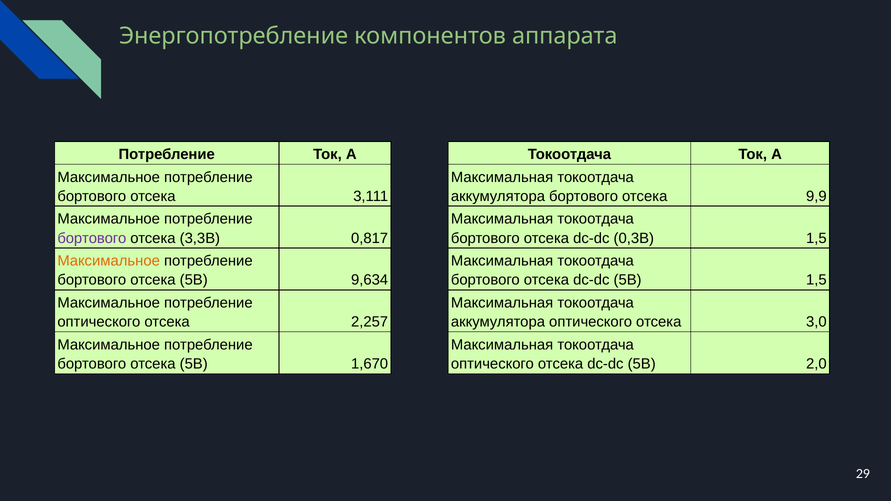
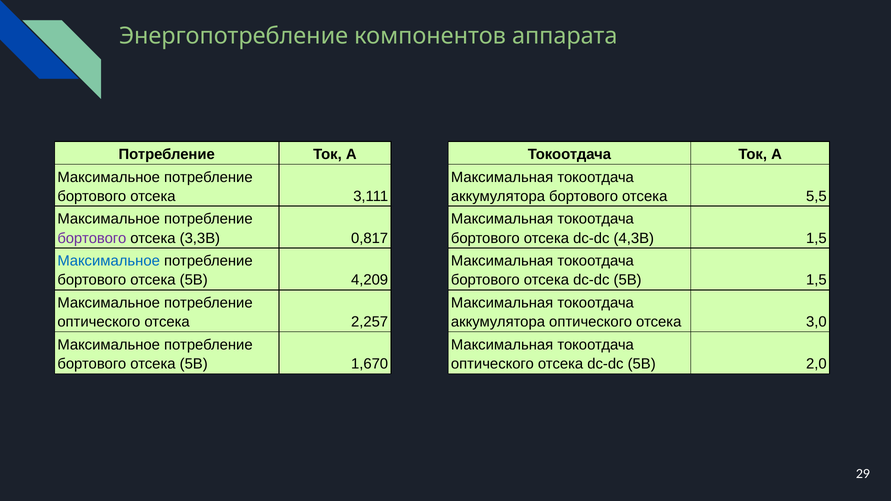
9,9: 9,9 -> 5,5 (816, 196)
0,3В: 0,3В -> 4,3В (634, 238)
Максимальное colour: orange -> blue (109, 261)
9,634: 9,634 -> 4,209 (370, 280)
